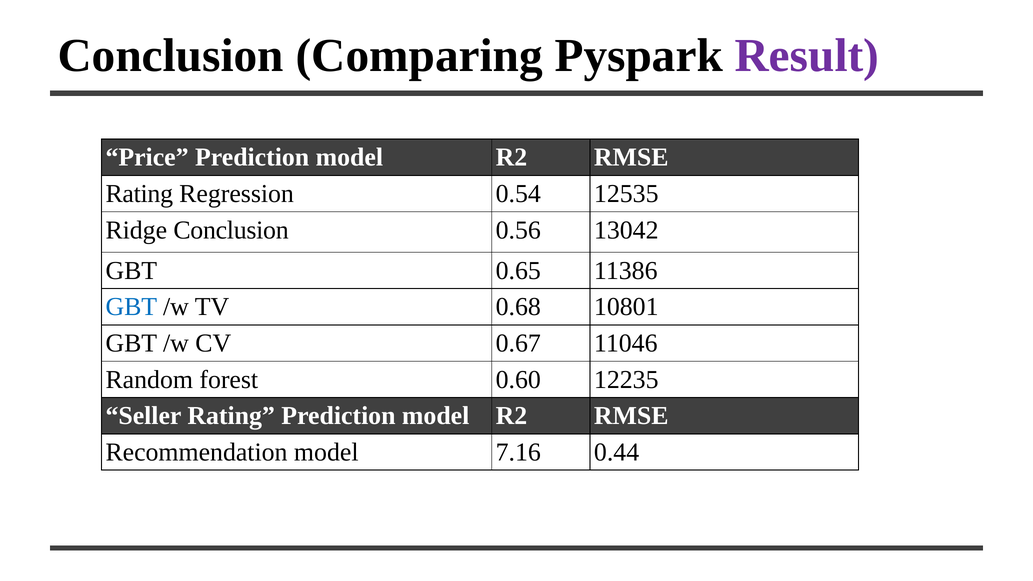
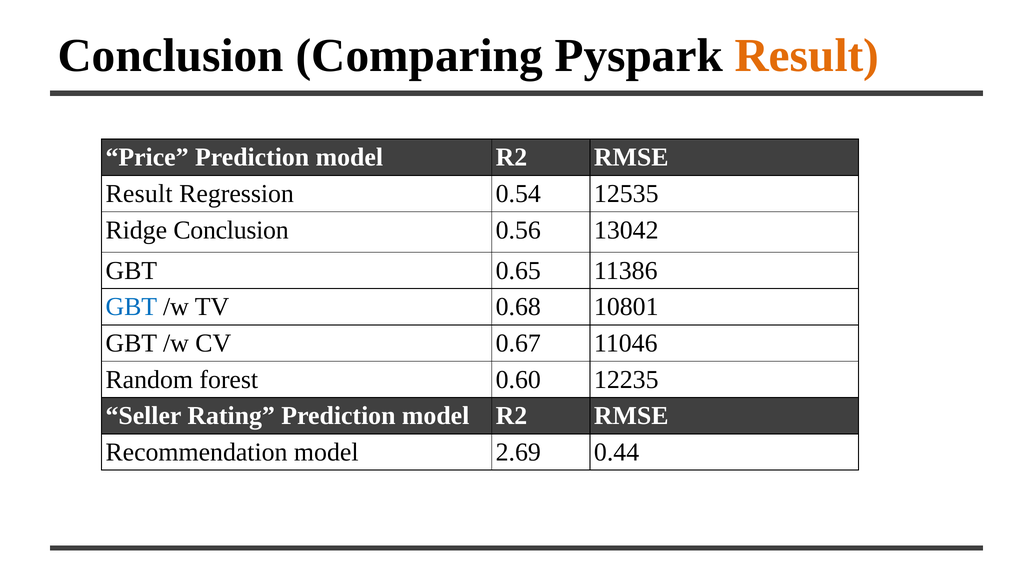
Result colour: purple -> orange (807, 56)
Rating: Rating -> Result (139, 194)
7.16: 7.16 -> 2.69 (518, 452)
